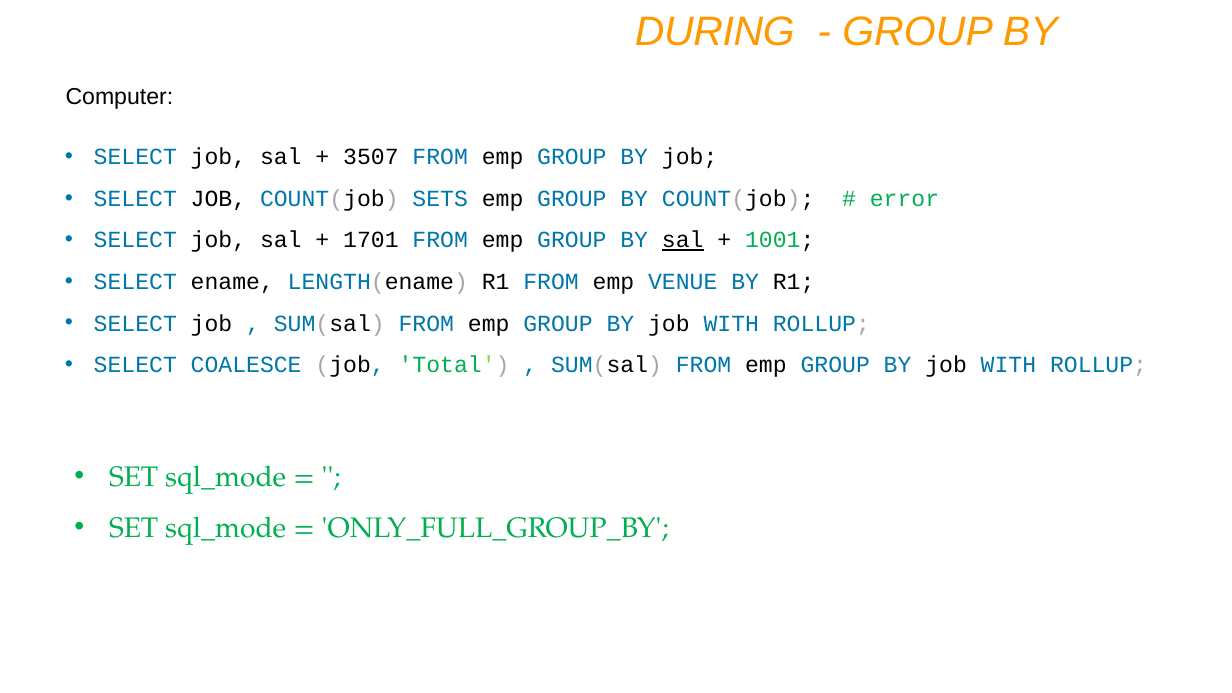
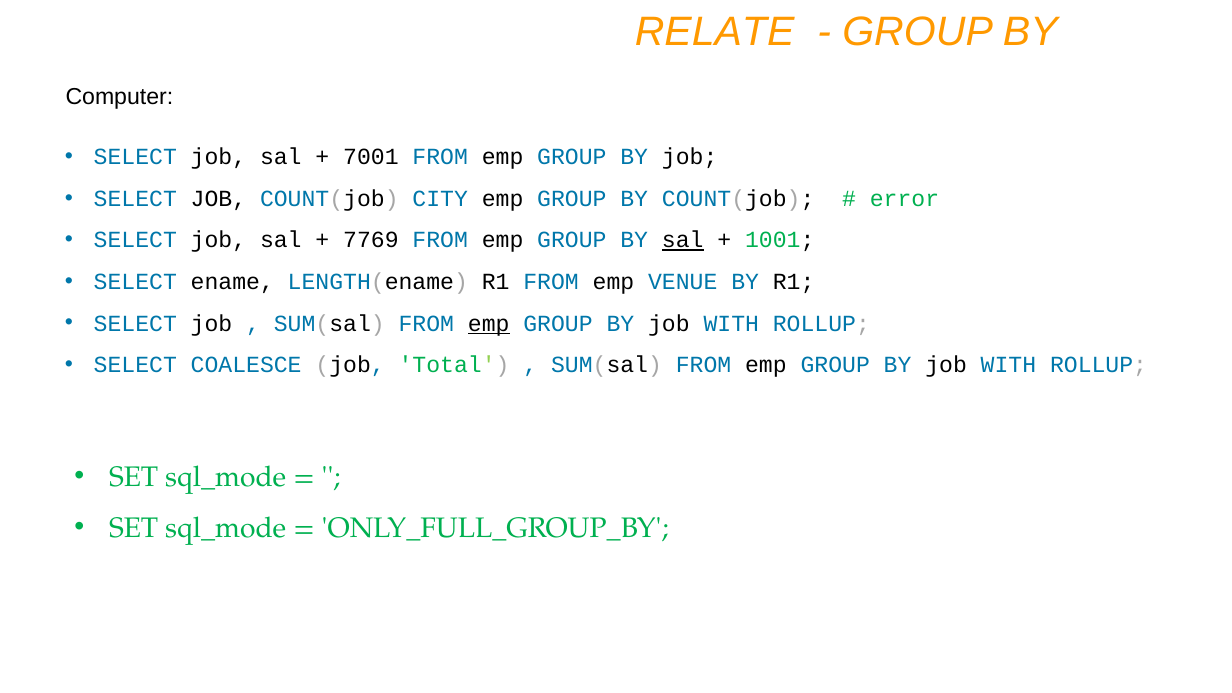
DURING: DURING -> RELATE (715, 32)
3507: 3507 -> 7001 (371, 157)
SETS: SETS -> CITY (440, 199)
1701: 1701 -> 7769 (371, 240)
emp underline: none -> present (489, 323)
